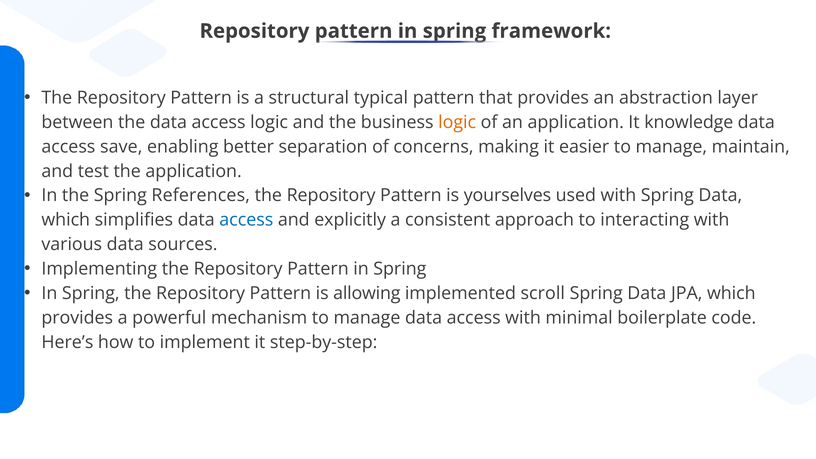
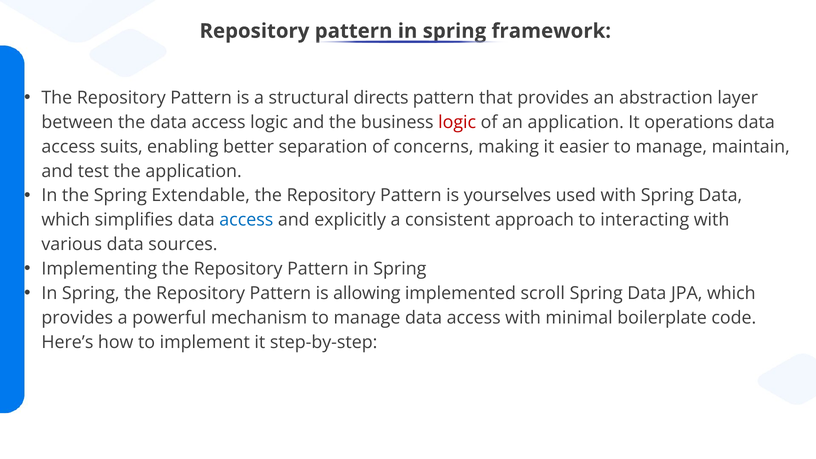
typical: typical -> directs (381, 98)
logic colour: orange -> red (457, 122)
knowledge: knowledge -> operations (689, 122)
save: save -> suits (121, 147)
References: References -> Extendable (201, 196)
